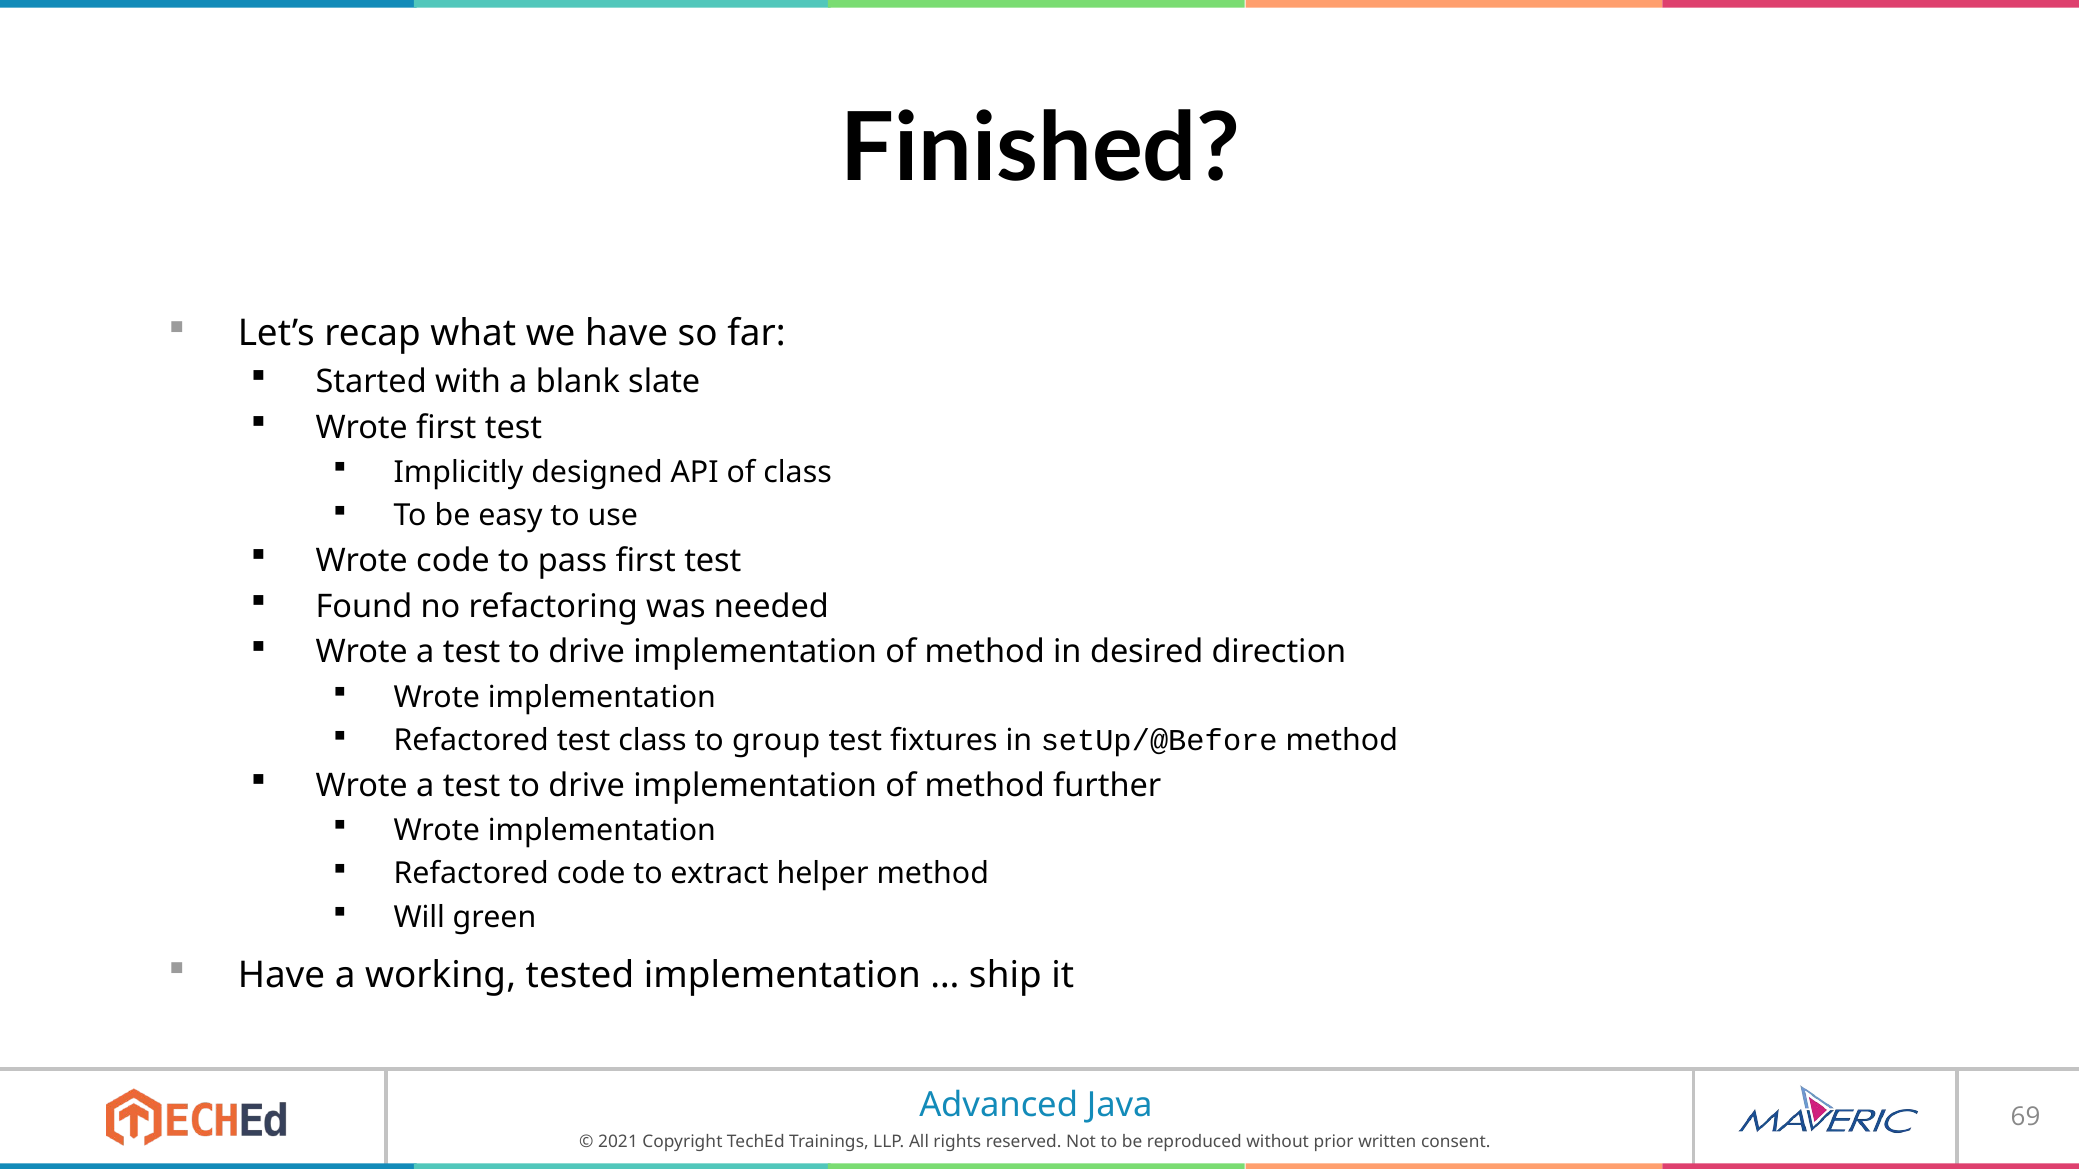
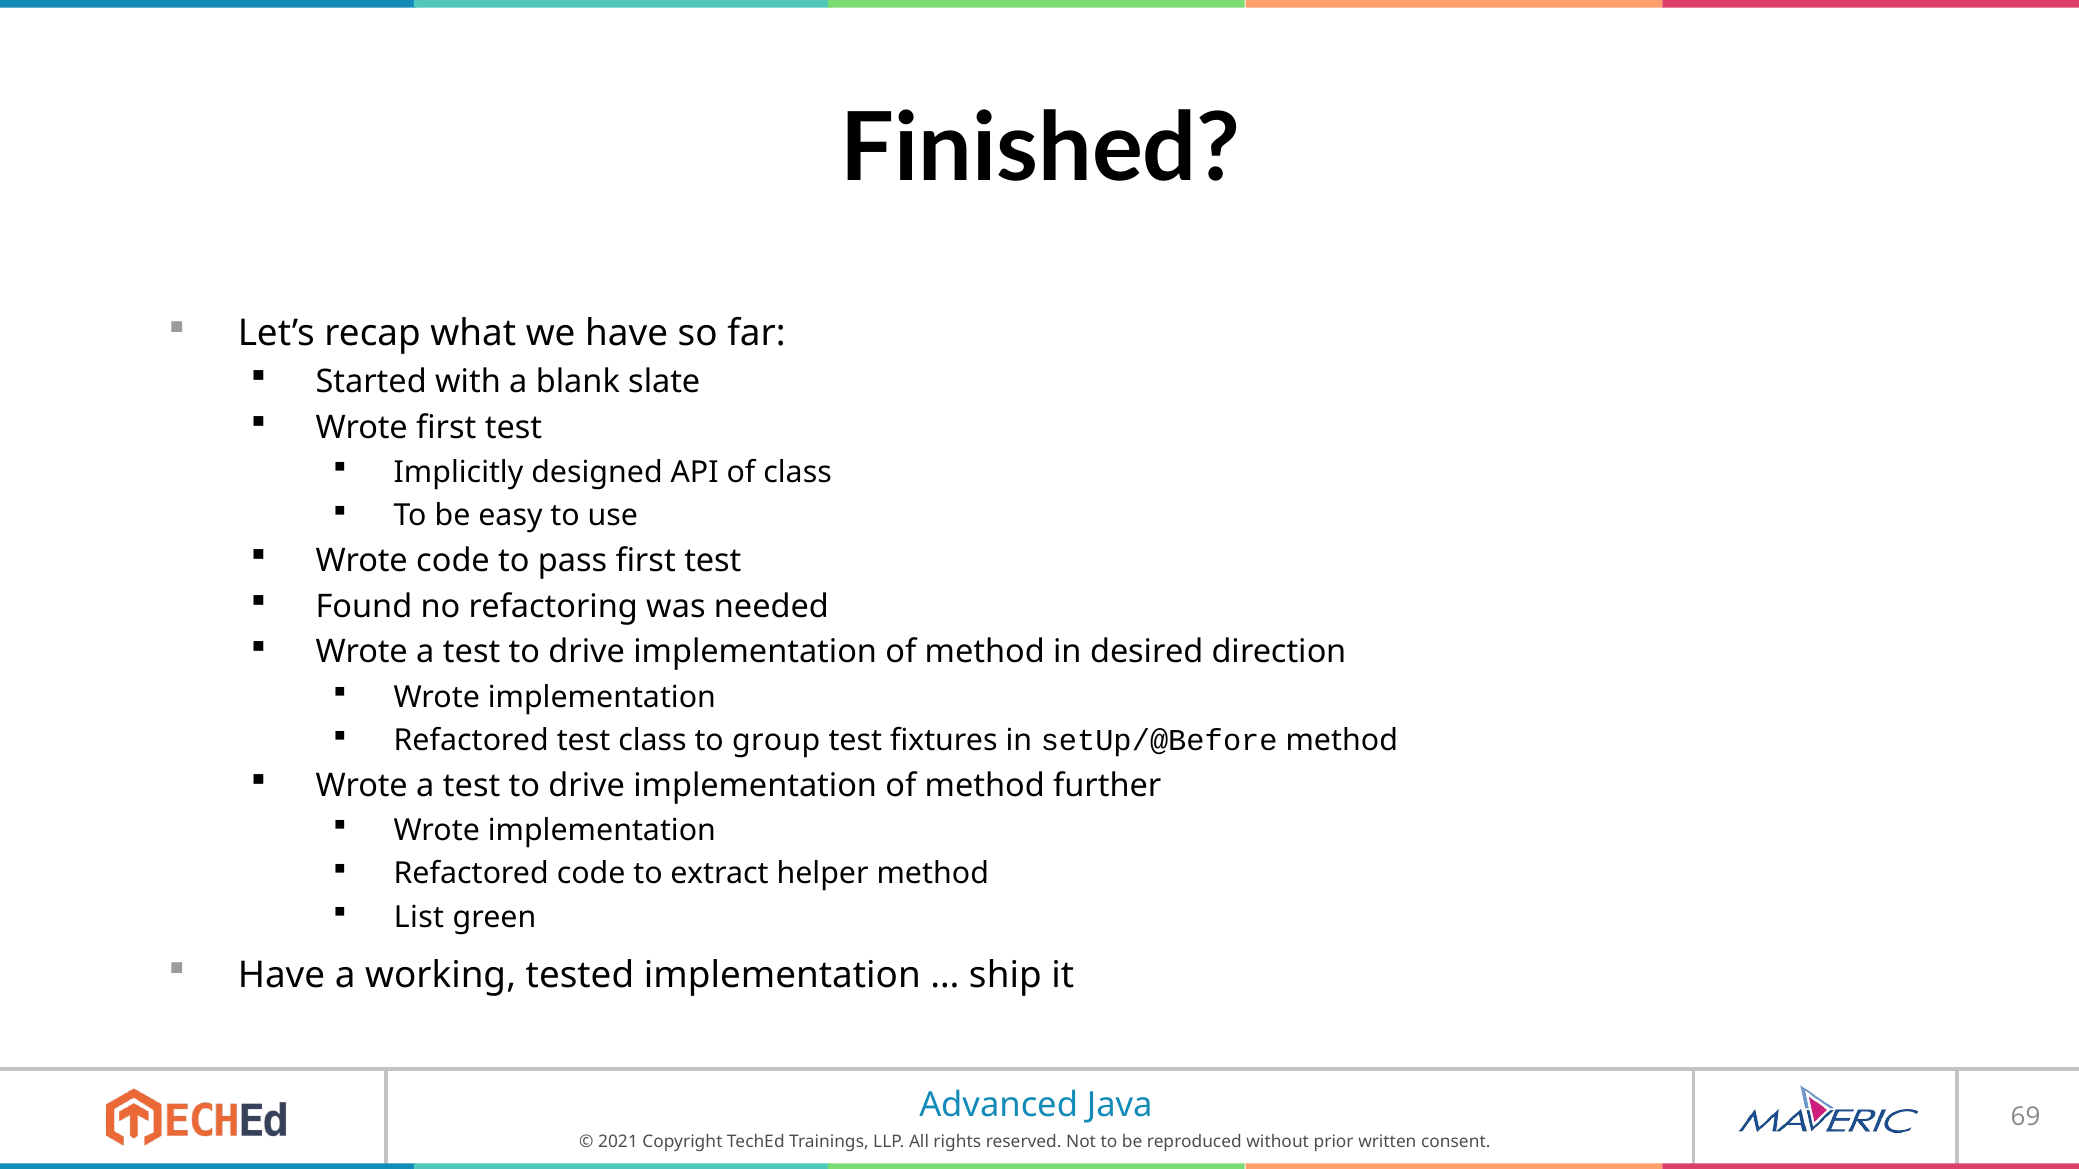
Will: Will -> List (419, 918)
